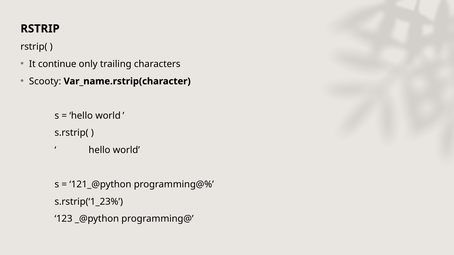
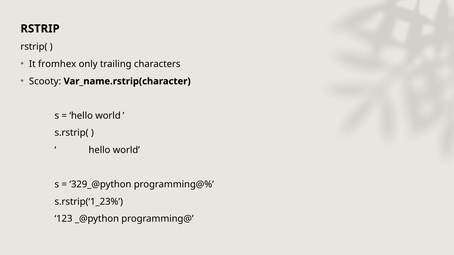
continue: continue -> fromhex (57, 64)
121_@python: 121_@python -> 329_@python (100, 185)
